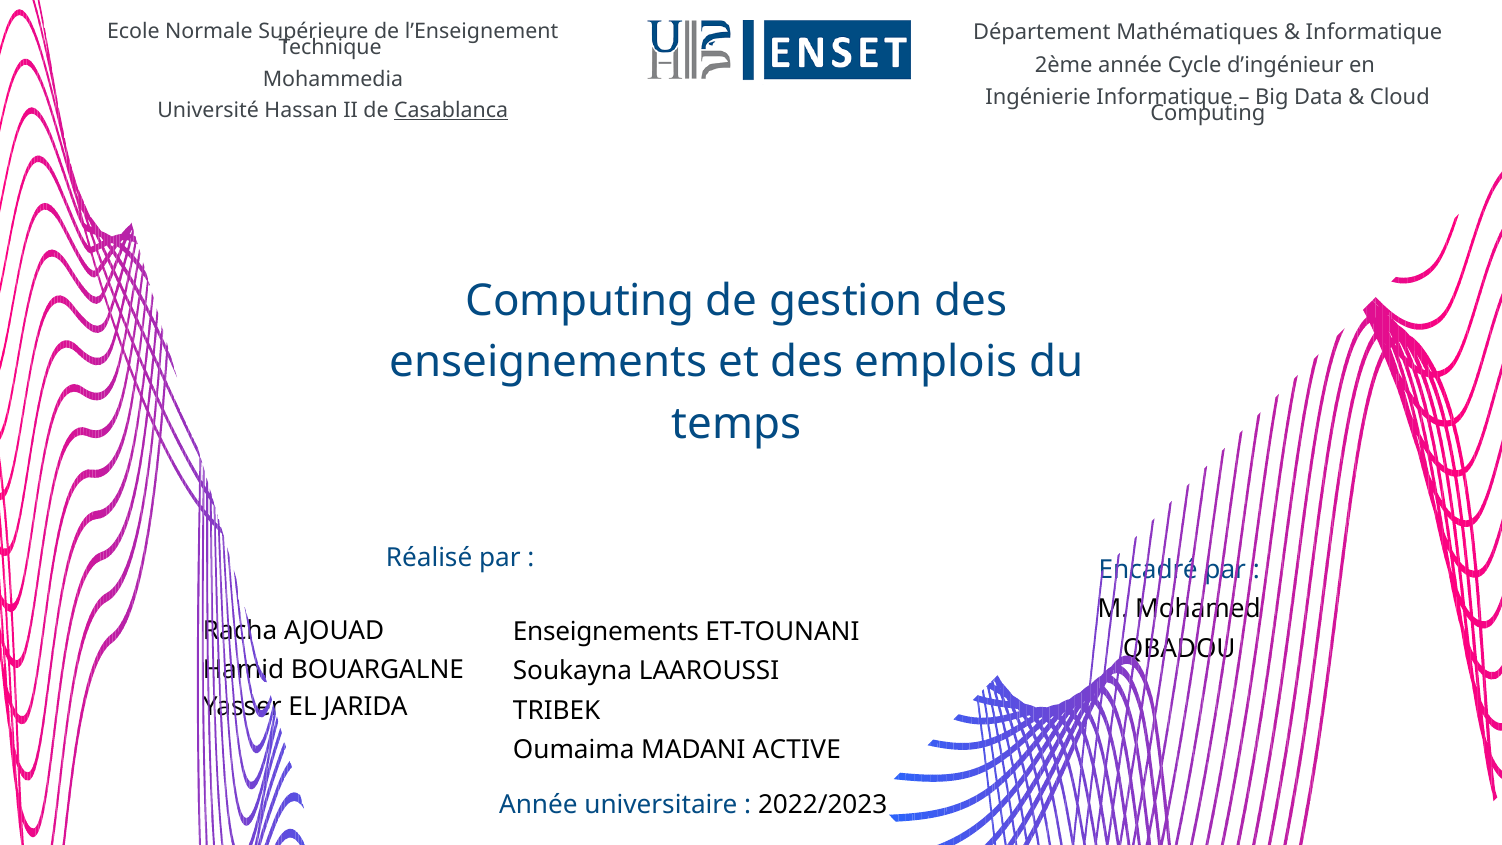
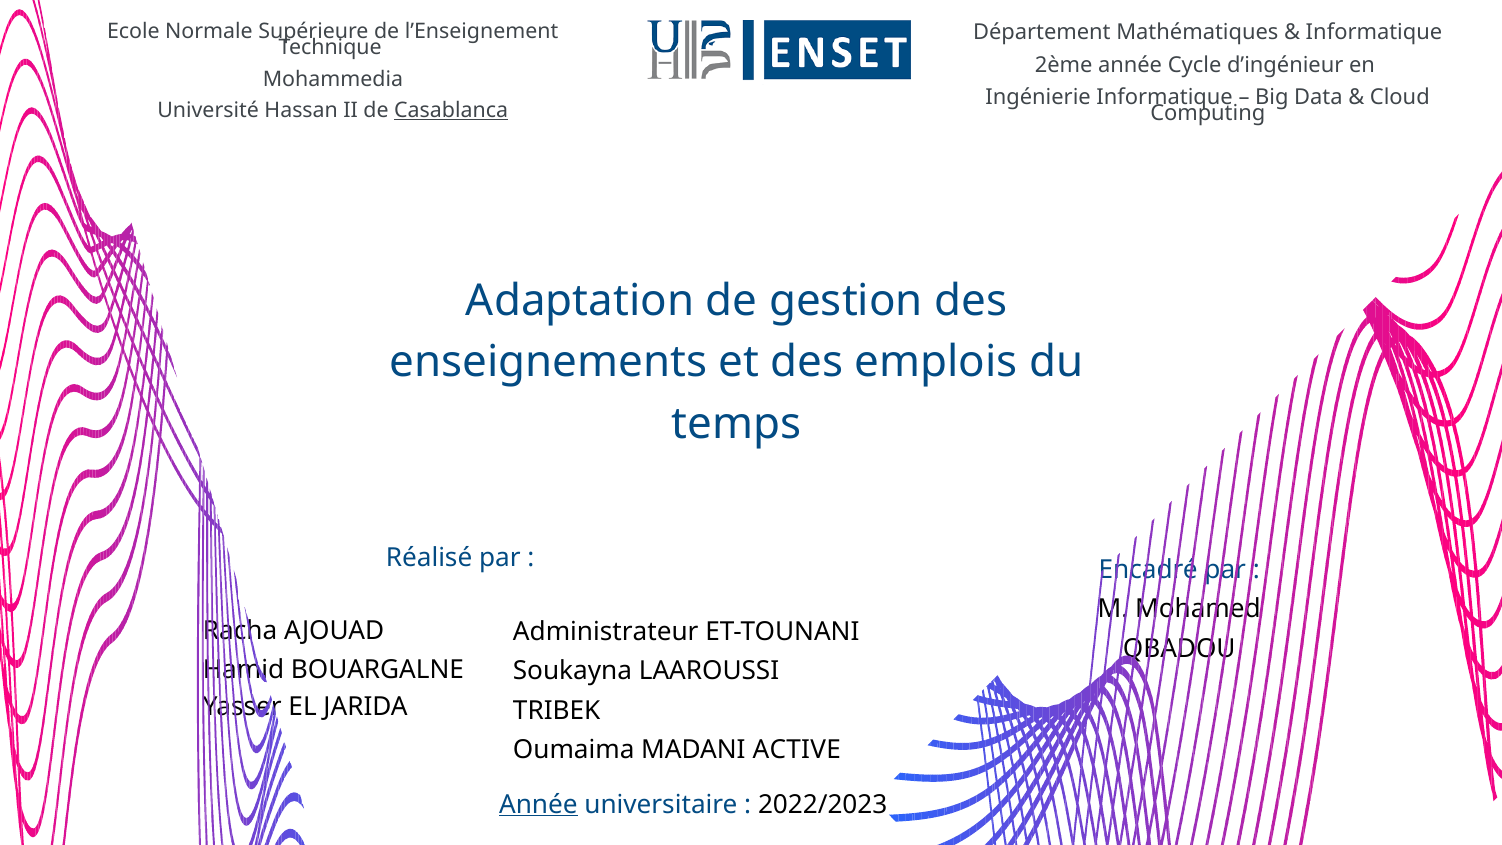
Computing: Computing -> Adaptation (580, 301)
Enseignements: Enseignements -> Administrateur (606, 632)
Année underline: none -> present (538, 804)
